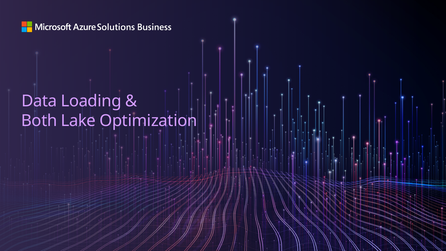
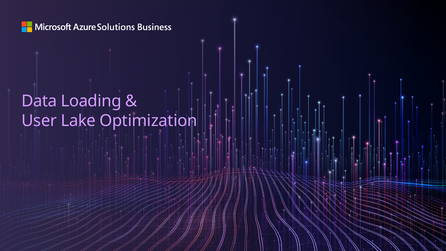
Both: Both -> User (39, 121)
